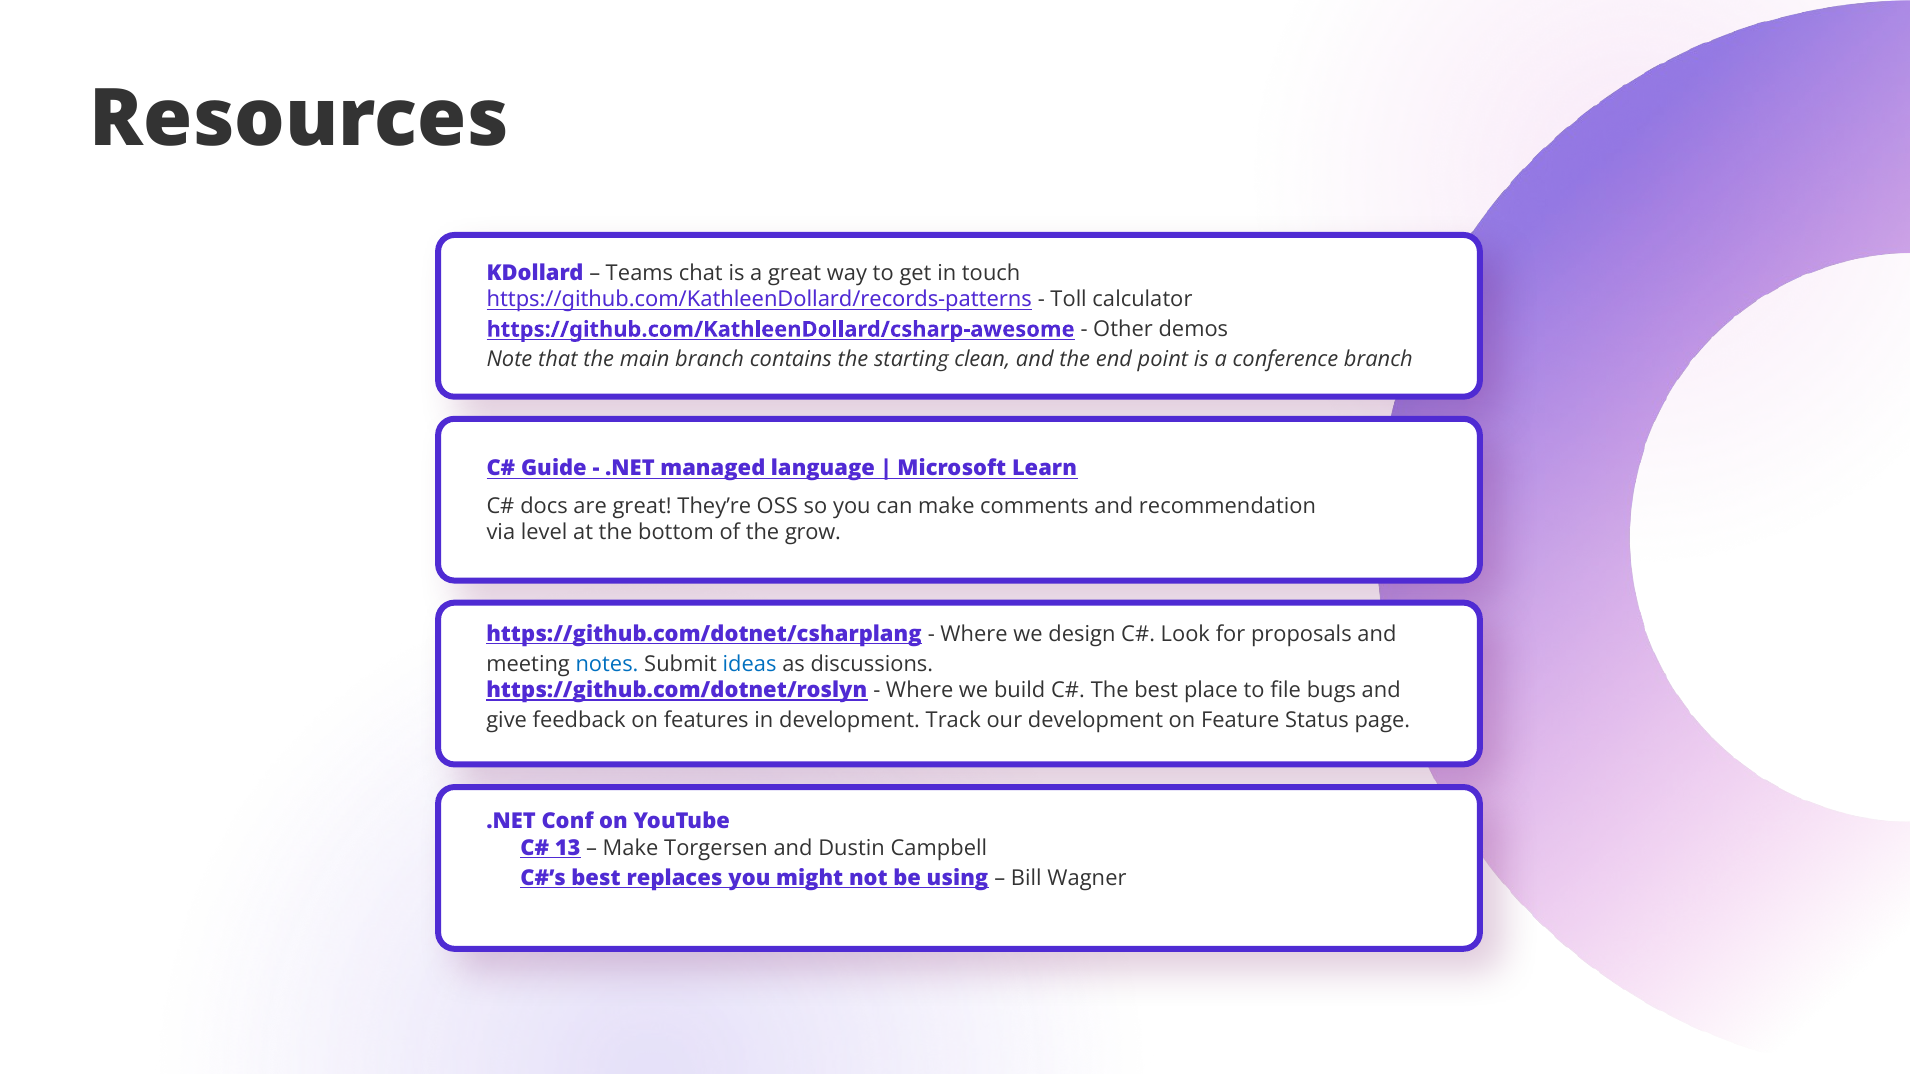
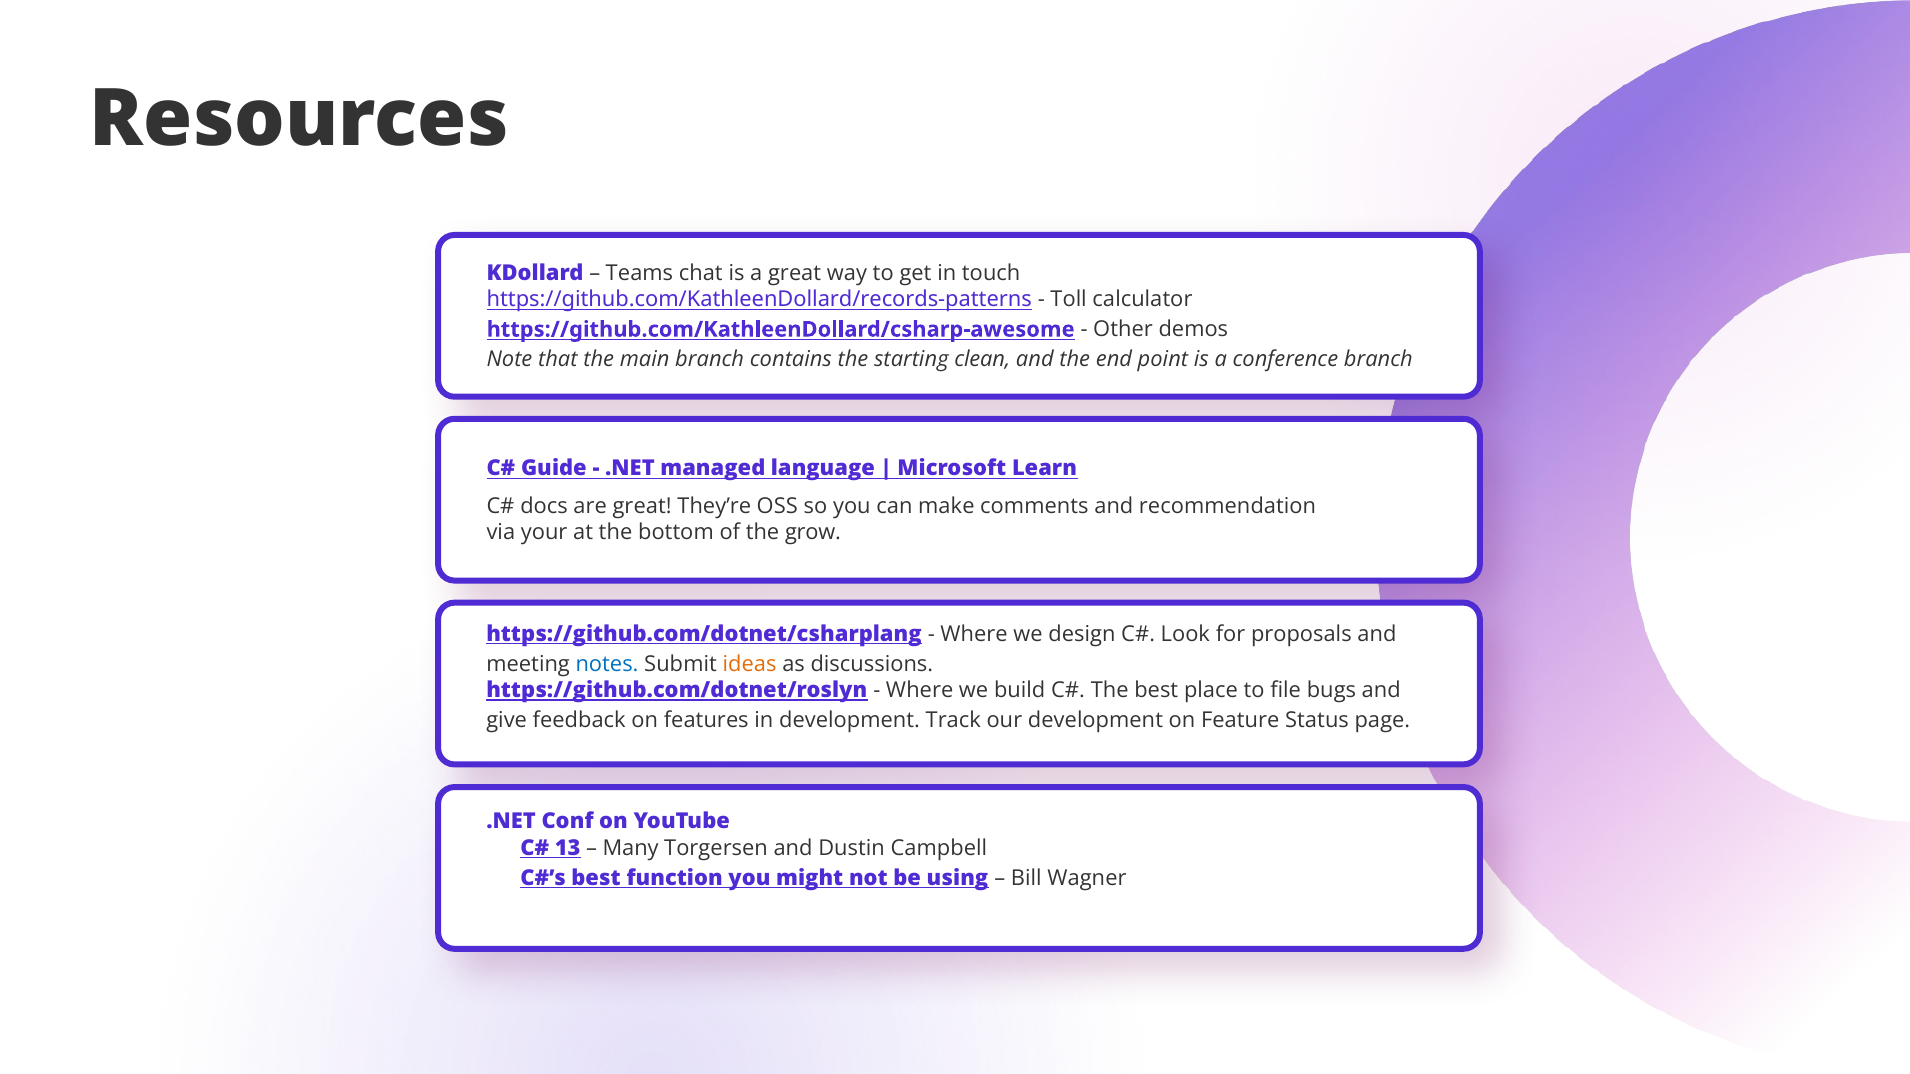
level: level -> your (544, 533)
ideas colour: blue -> orange (750, 664)
Make: Make -> Many (631, 848)
replaces: replaces -> function (675, 878)
